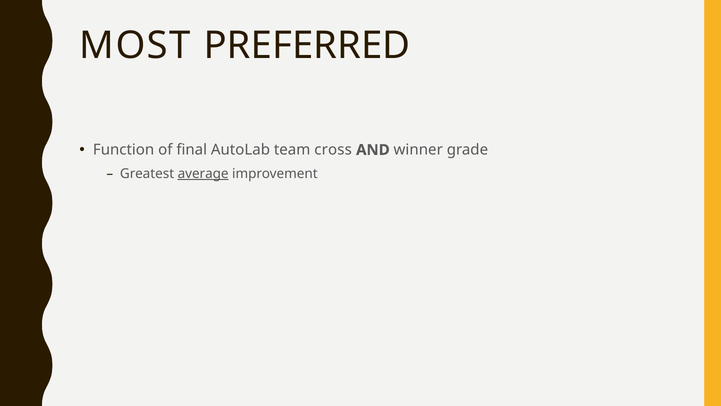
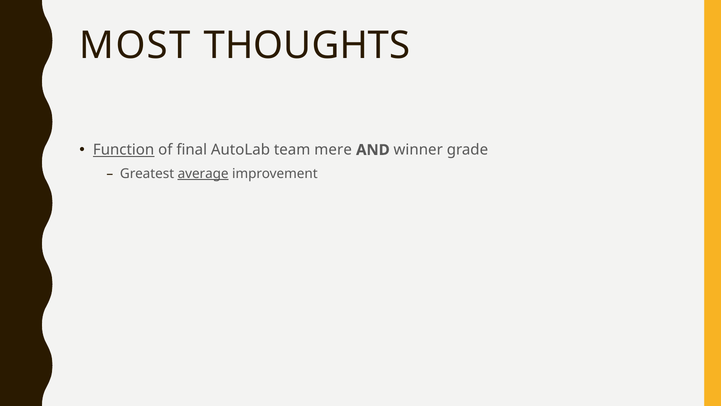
PREFERRED: PREFERRED -> THOUGHTS (307, 46)
Function underline: none -> present (124, 150)
cross: cross -> mere (333, 150)
